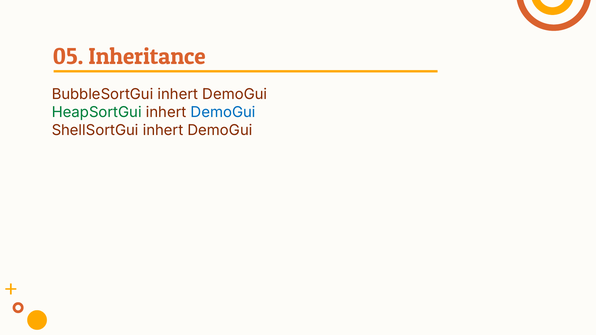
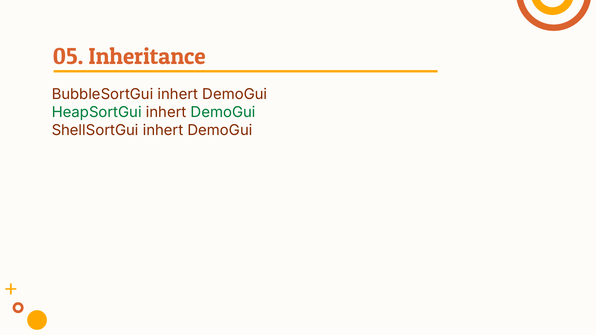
DemoGui colour: blue -> green (223, 112)
